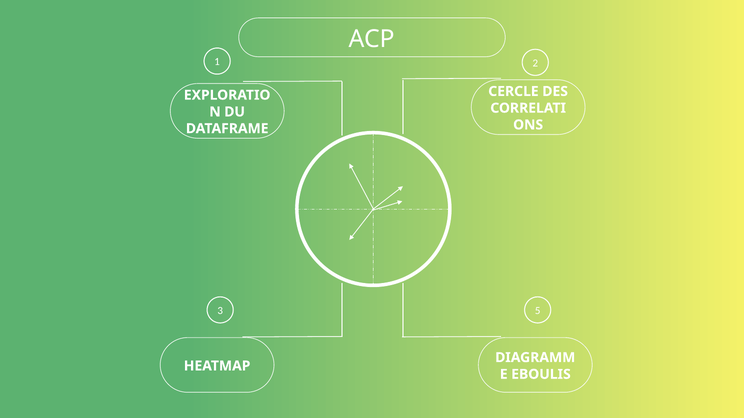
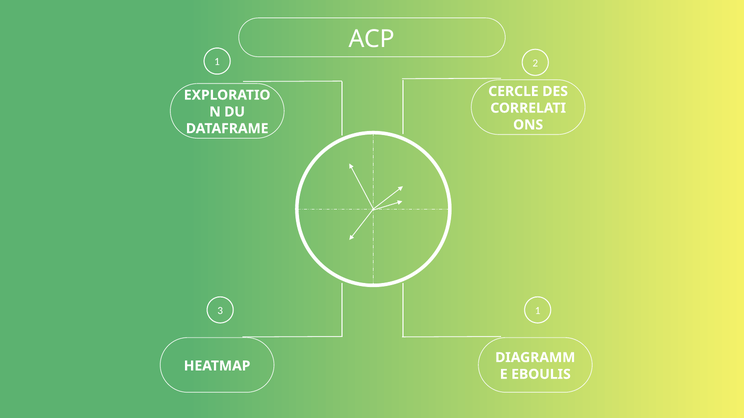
5: 5 -> 1 (538, 311)
